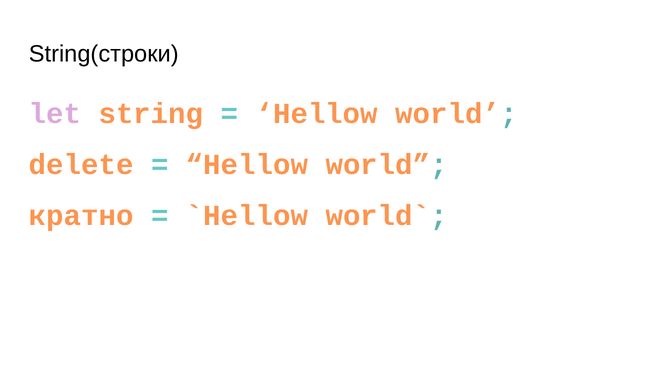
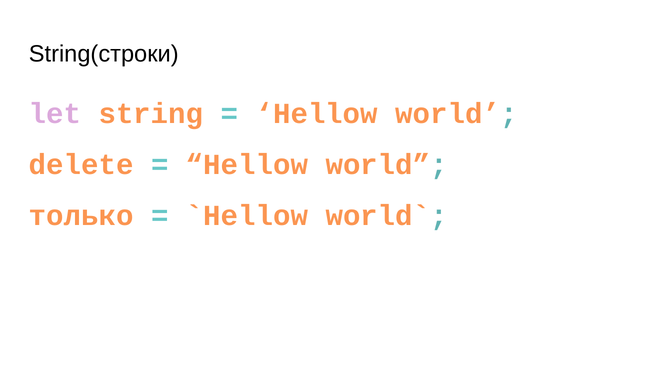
кратно: кратно -> только (81, 216)
